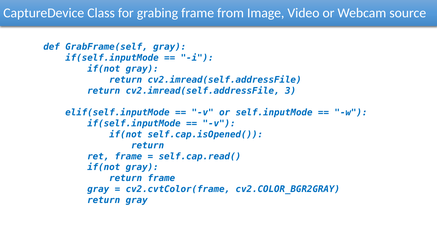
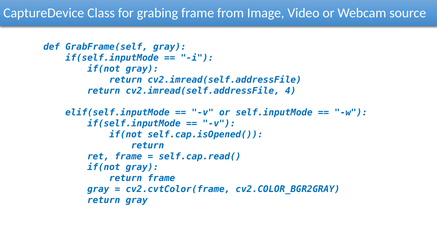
3: 3 -> 4 (291, 91)
